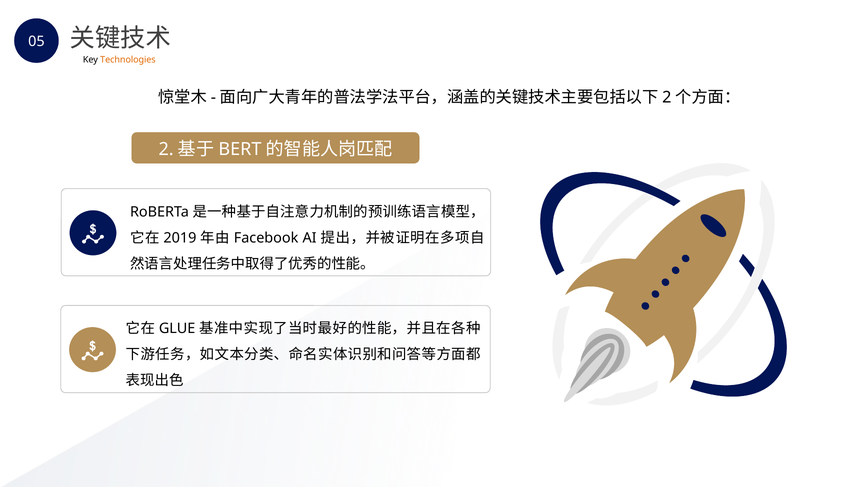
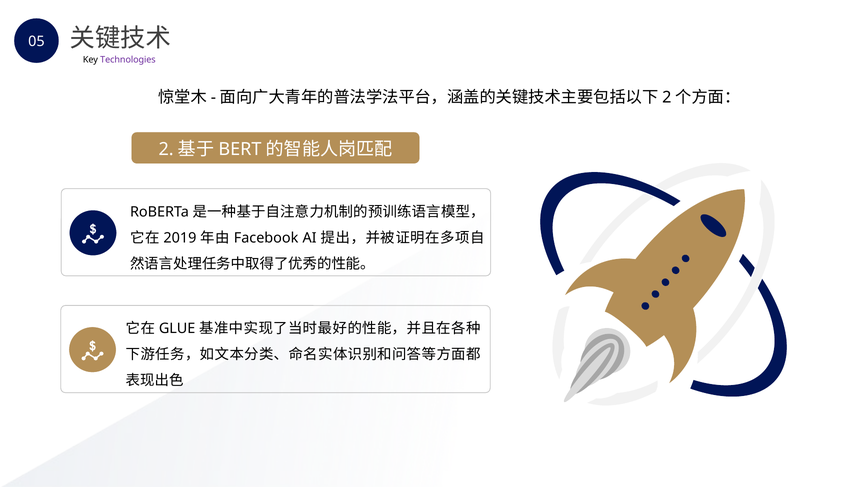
Technologies colour: orange -> purple (128, 60)
